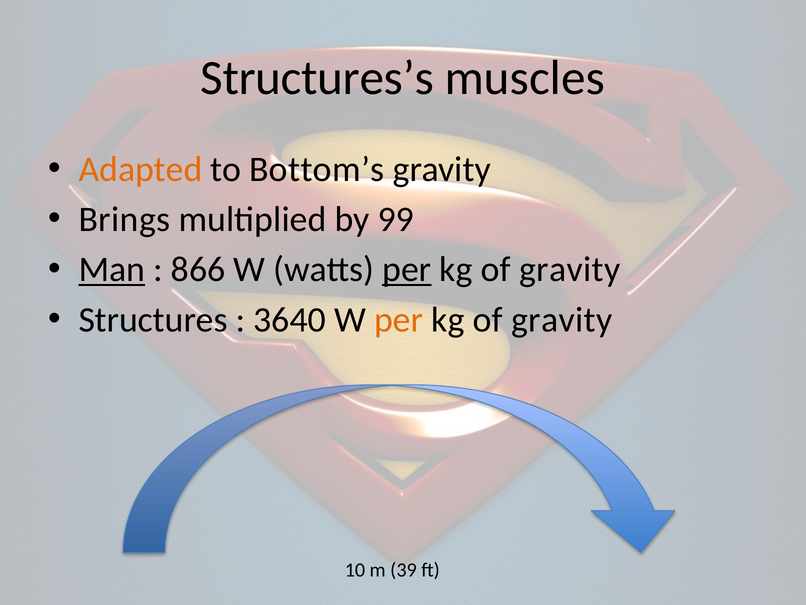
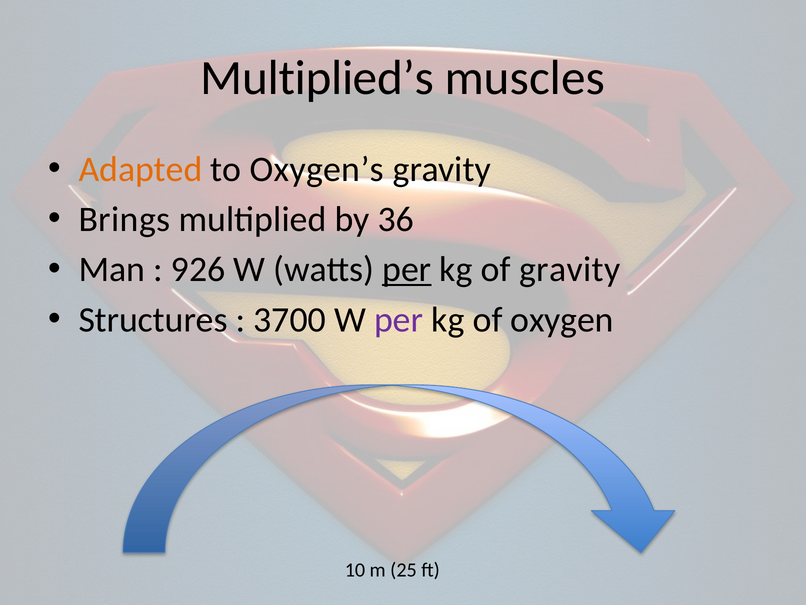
Structures’s: Structures’s -> Multiplied’s (317, 78)
Bottom’s: Bottom’s -> Oxygen’s (317, 169)
99: 99 -> 36 (396, 219)
Man underline: present -> none (112, 269)
866: 866 -> 926 (198, 269)
3640: 3640 -> 3700 (290, 320)
per colour: orange -> purple (399, 320)
gravity: gravity -> oxygen (562, 320)
39: 39 -> 25 (404, 570)
